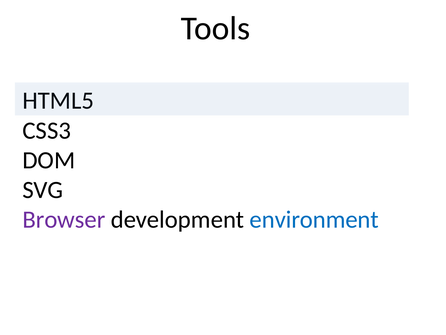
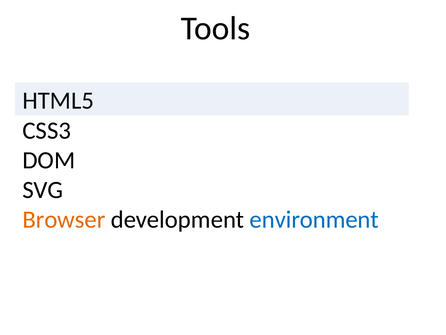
Browser colour: purple -> orange (64, 219)
